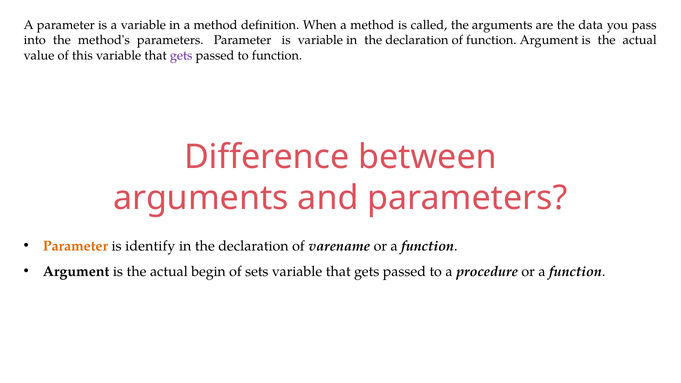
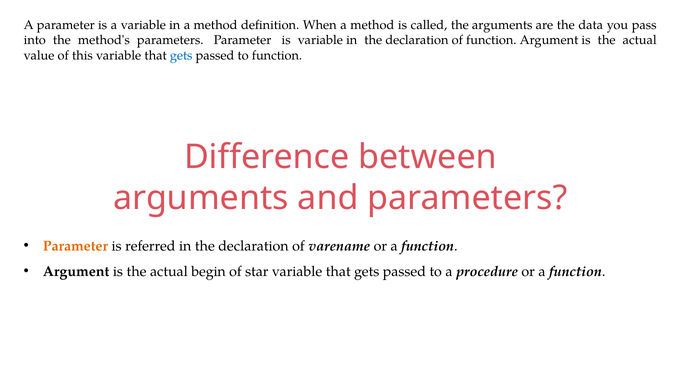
gets colour: purple -> blue (181, 56)
identify: identify -> referred (150, 246)
sets: sets -> star (257, 272)
